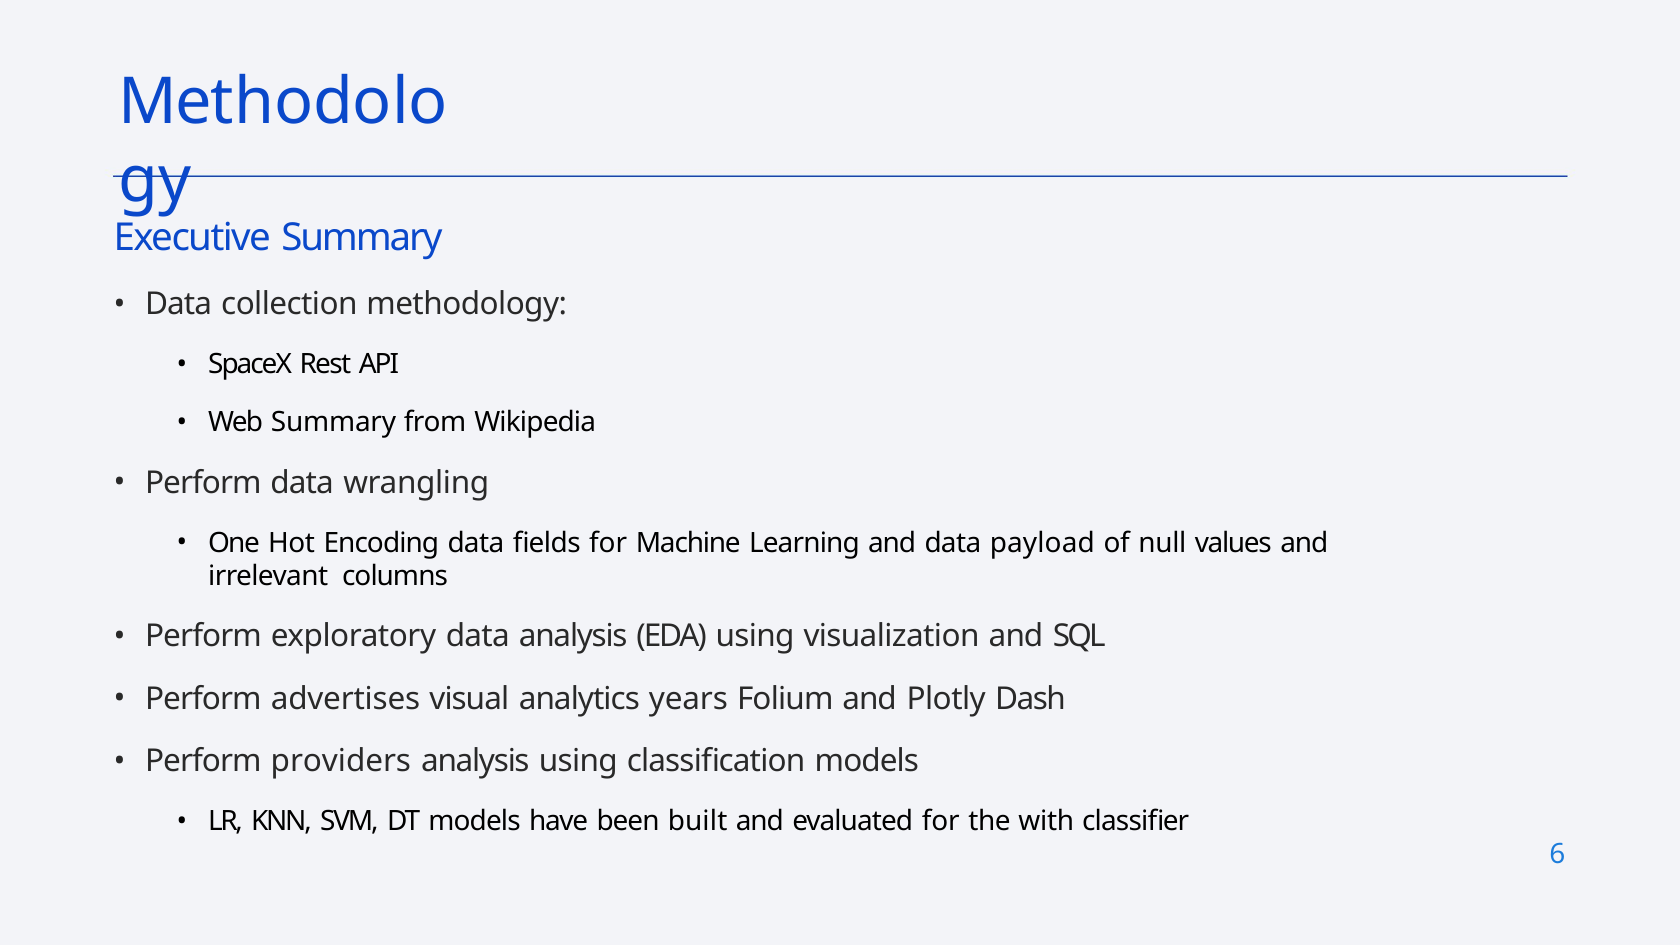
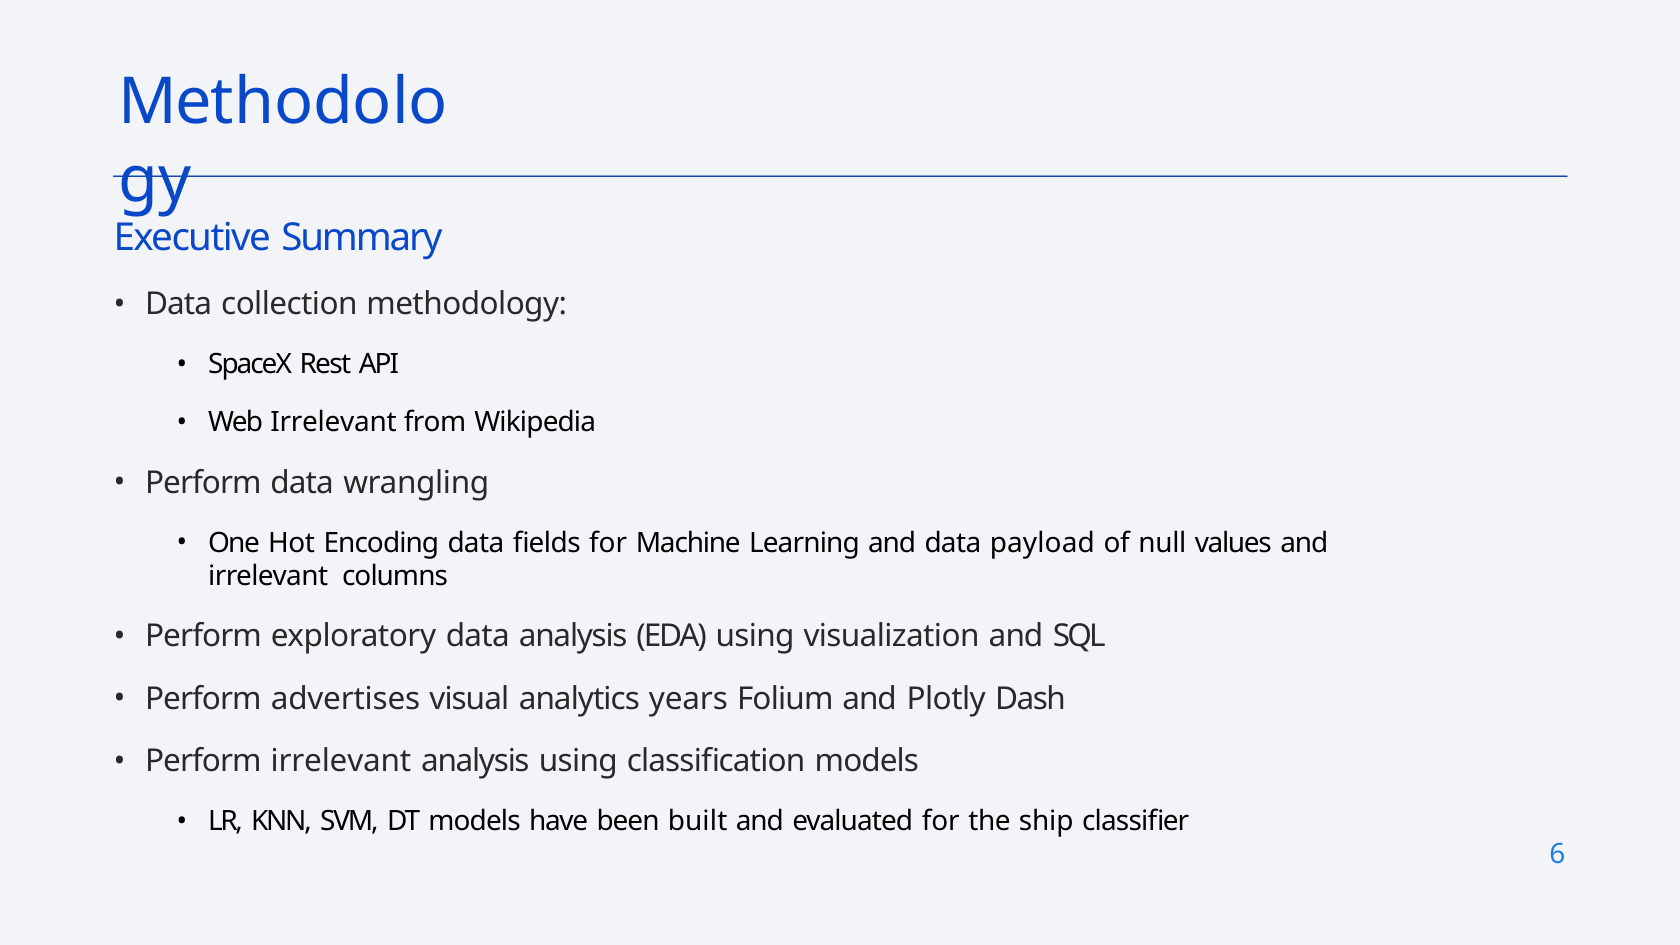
Web Summary: Summary -> Irrelevant (334, 422)
Perform providers: providers -> irrelevant (341, 761)
with: with -> ship (1046, 821)
